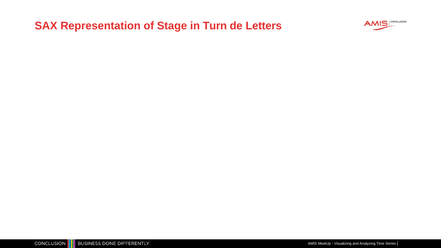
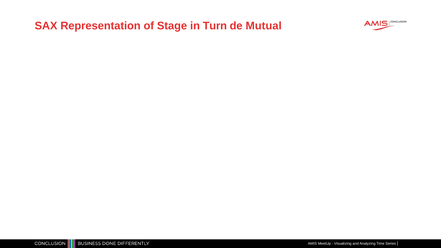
Letters: Letters -> Mutual (264, 26)
